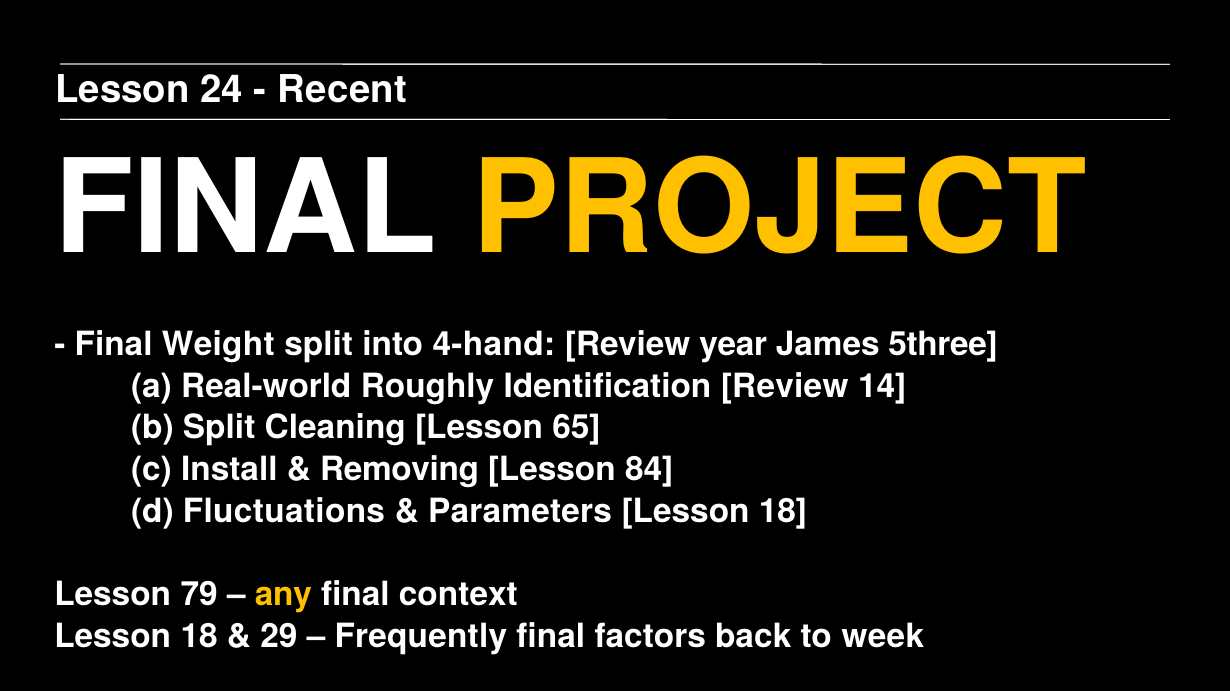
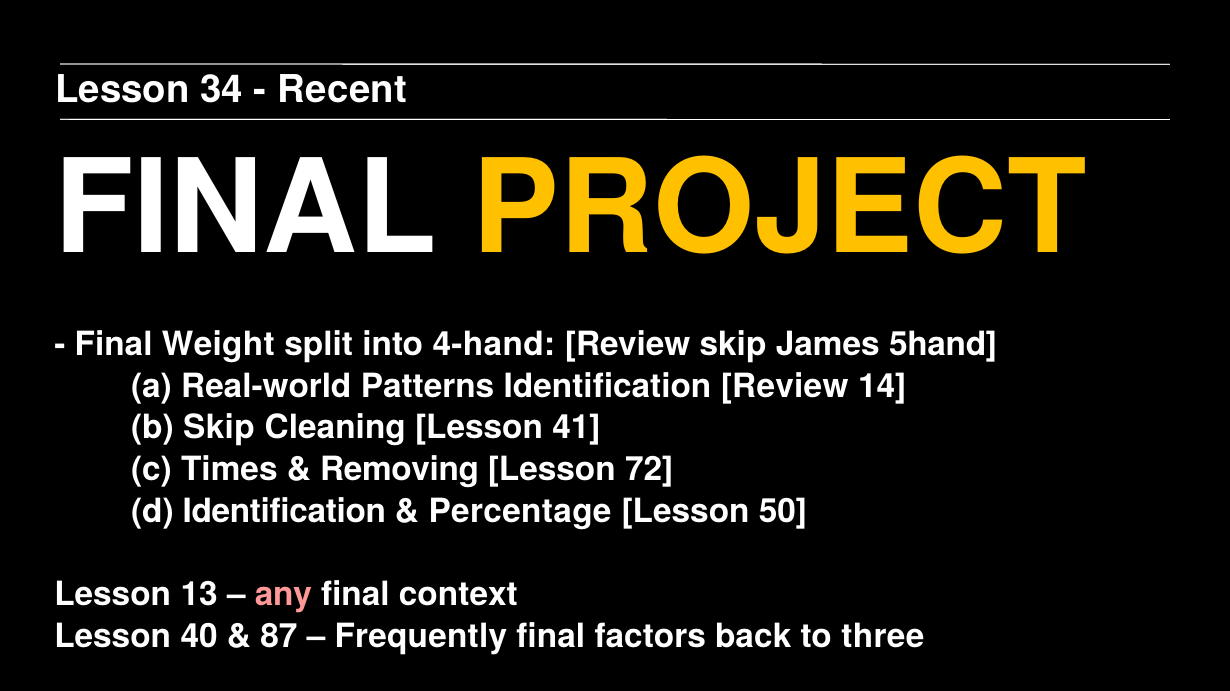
24: 24 -> 34 (222, 90)
Review year: year -> skip (733, 344)
5three: 5three -> 5hand (943, 344)
Roughly: Roughly -> Patterns (428, 386)
b Split: Split -> Skip (219, 428)
65: 65 -> 41 (576, 428)
Install: Install -> Times (229, 469)
84: 84 -> 72 (649, 469)
d Fluctuations: Fluctuations -> Identification (284, 511)
Parameters: Parameters -> Percentage (520, 511)
18: 18 -> 50 (783, 511)
79: 79 -> 13 (199, 594)
any colour: yellow -> pink (283, 594)
18: 18 -> 40 (199, 636)
29: 29 -> 87 (279, 636)
week: week -> three (883, 636)
